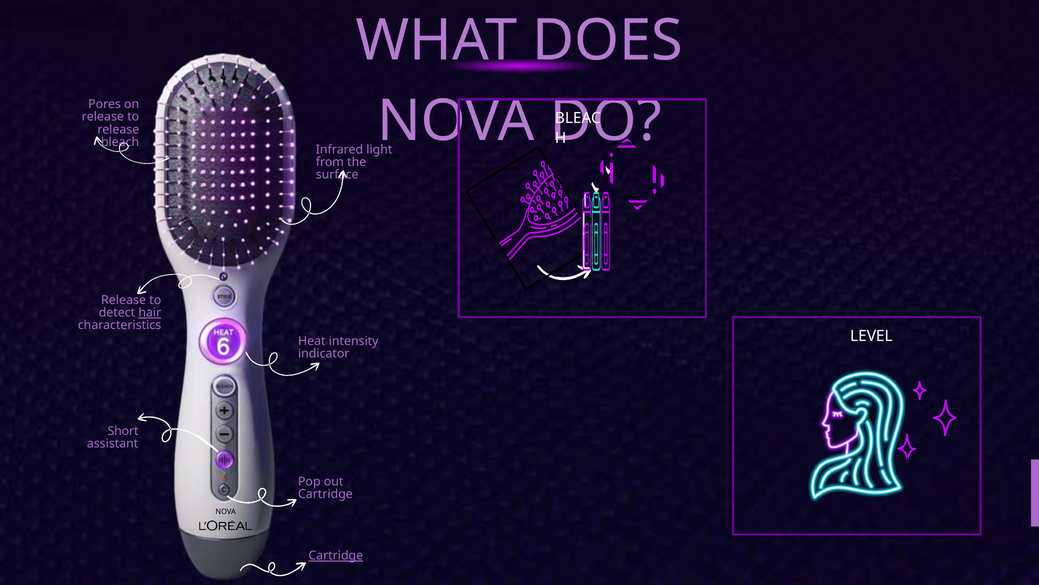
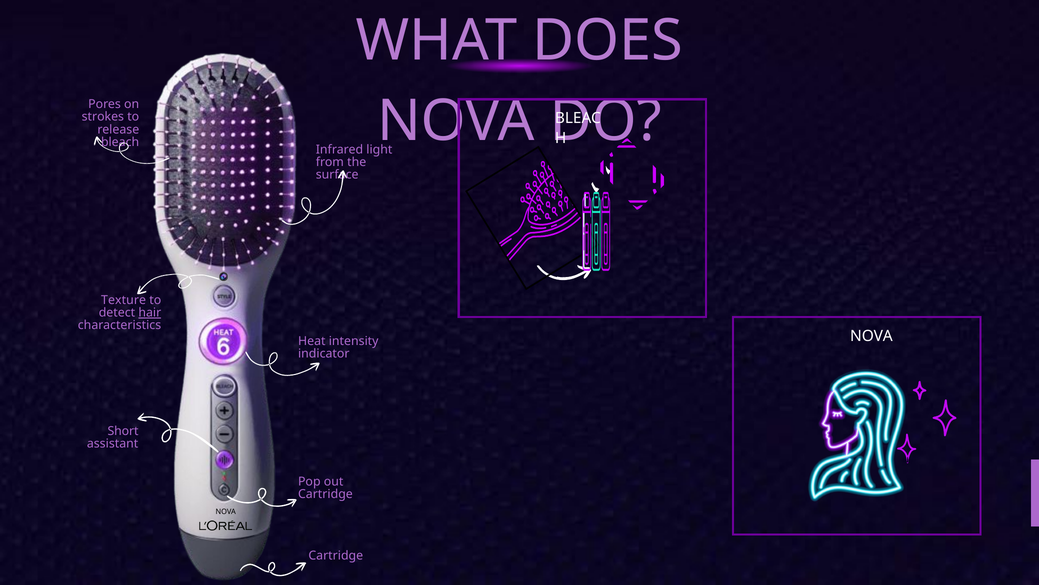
release: release -> strokes (103, 117)
Release: Release -> Texture (124, 300)
LEVEL: LEVEL -> NOVA (871, 336)
Cartridge underline: present -> none (336, 555)
